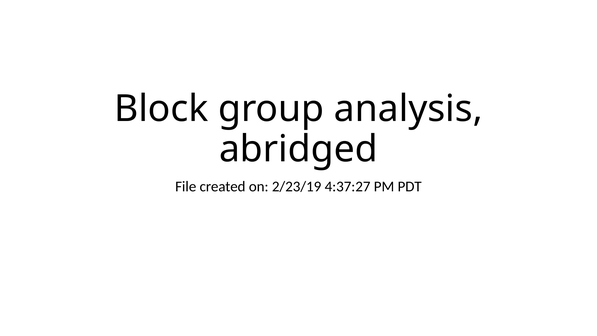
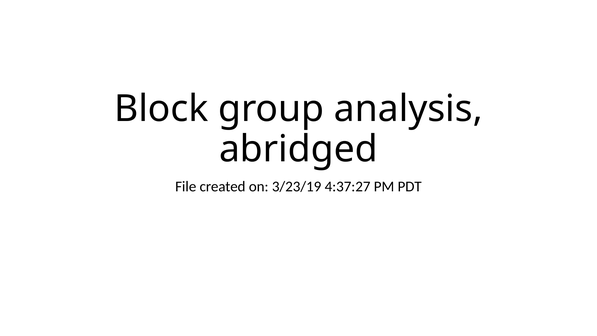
2/23/19: 2/23/19 -> 3/23/19 (297, 187)
